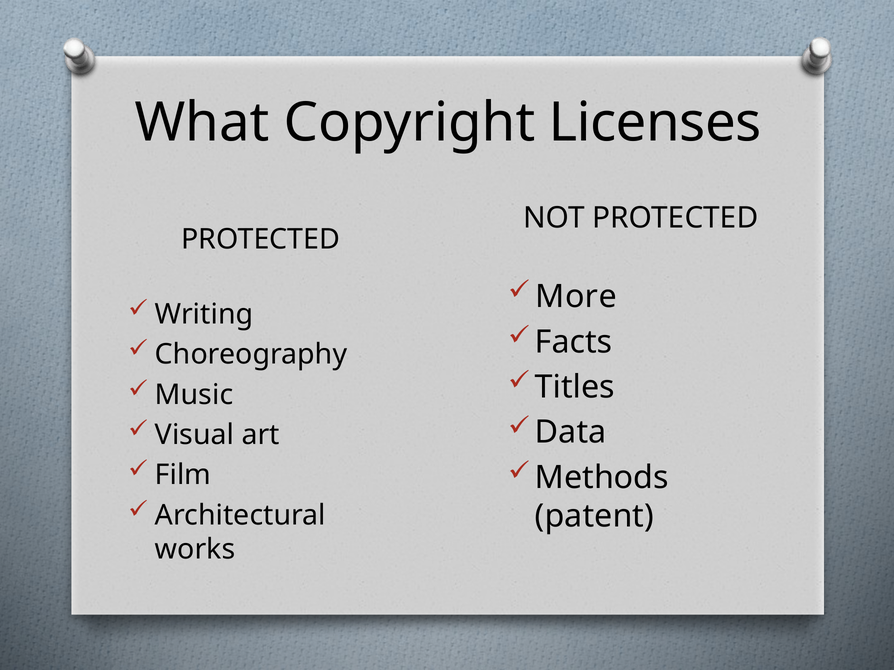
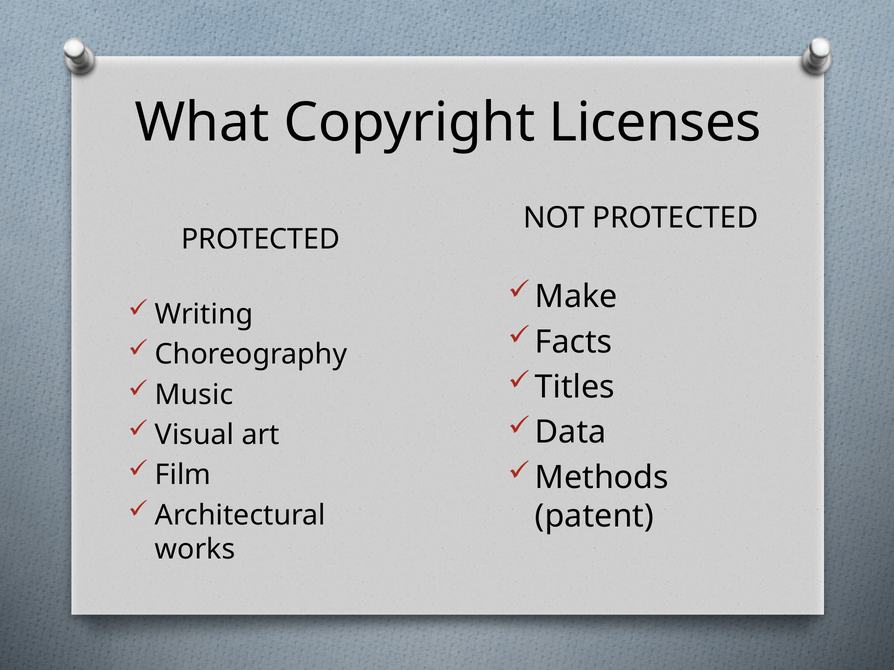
More: More -> Make (576, 297)
